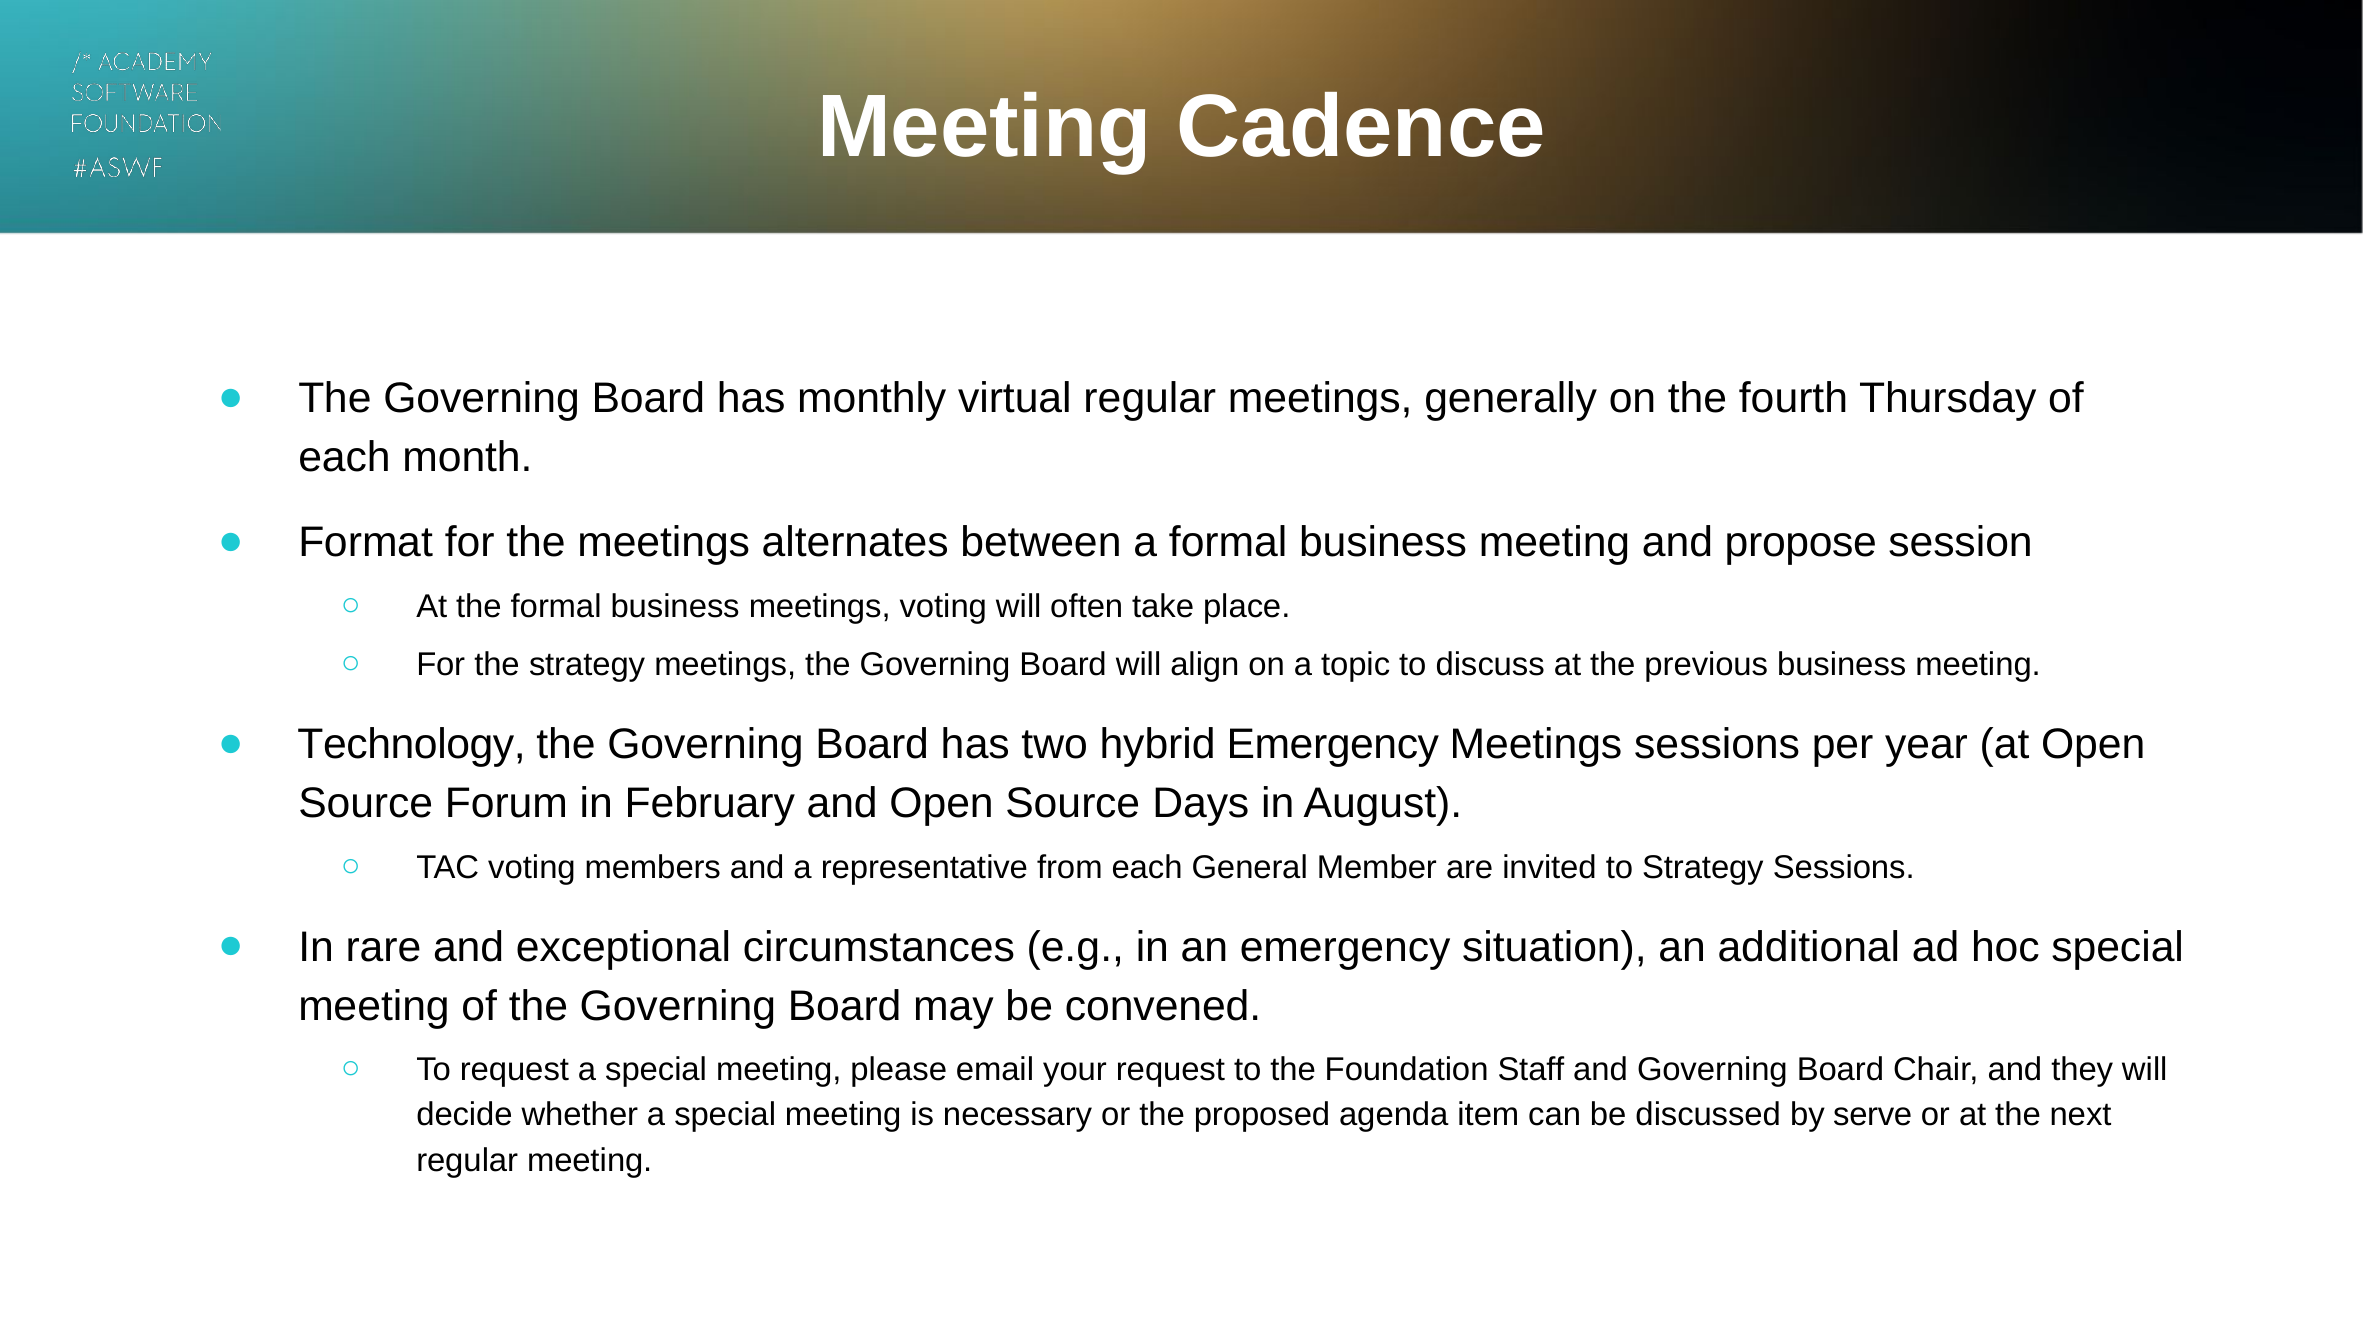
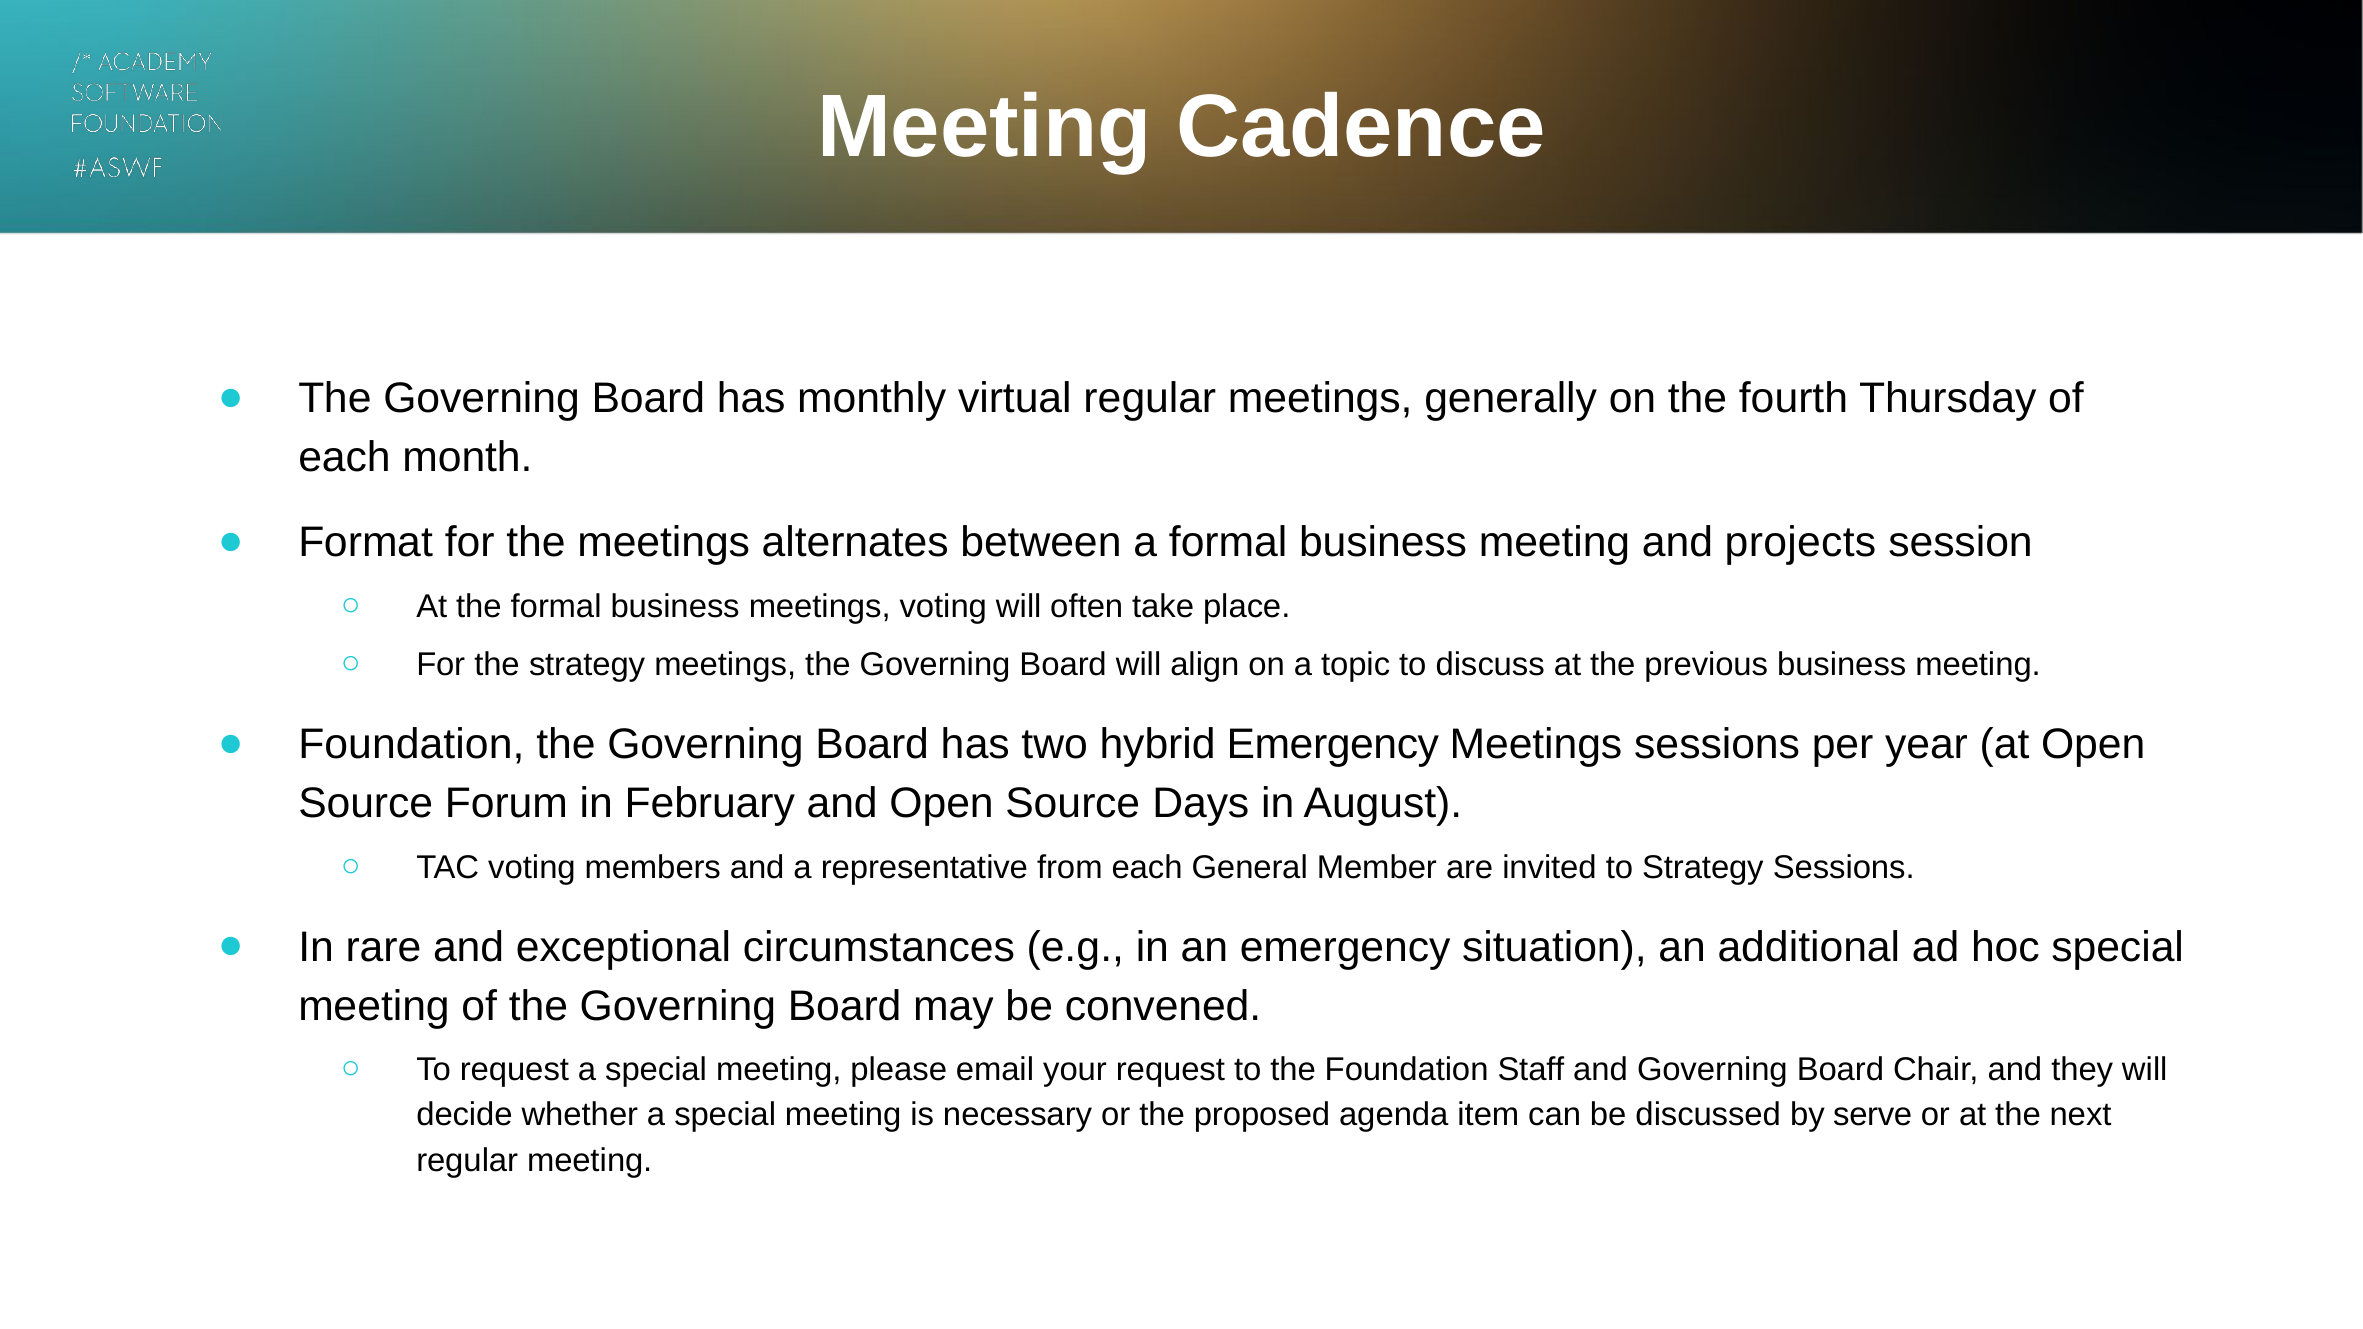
propose: propose -> projects (1801, 543)
Technology: Technology -> Foundation (411, 745)
